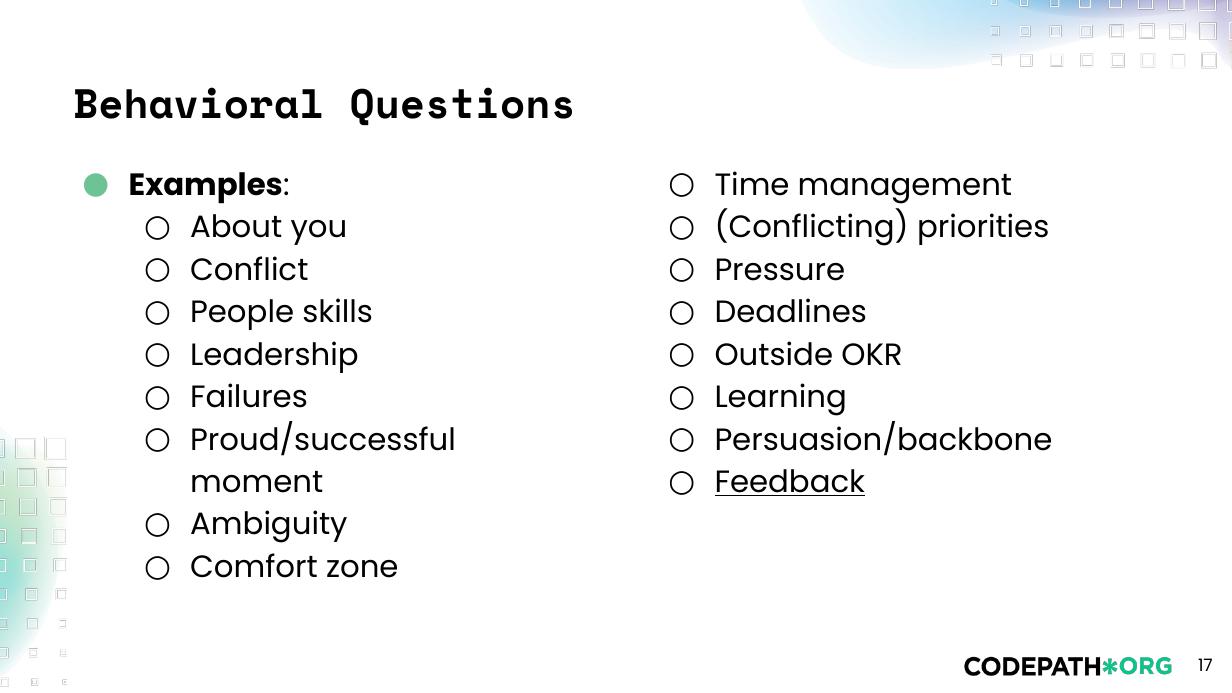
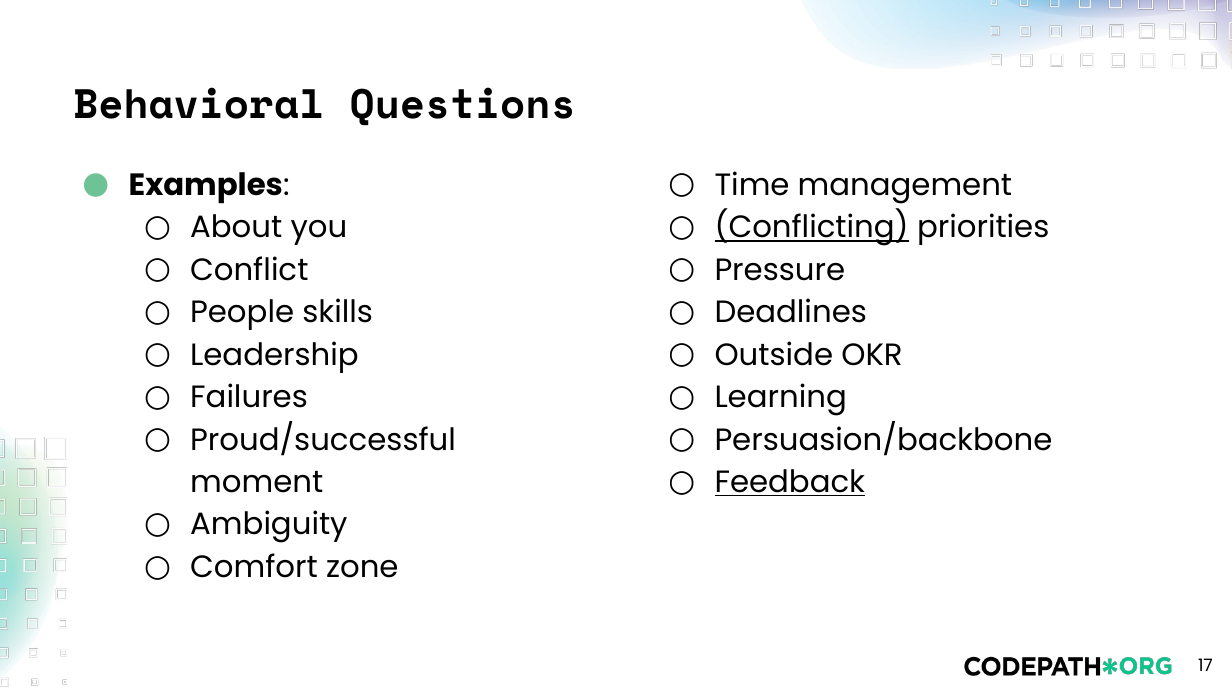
Conflicting underline: none -> present (812, 227)
